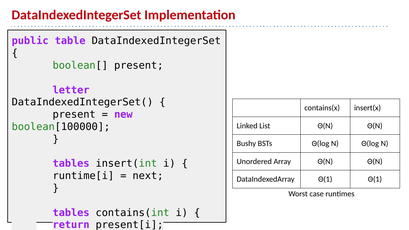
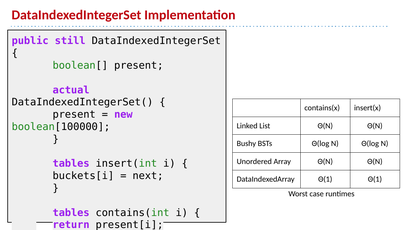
table: table -> still (70, 41)
letter: letter -> actual (71, 90)
runtime[i: runtime[i -> buckets[i (83, 176)
